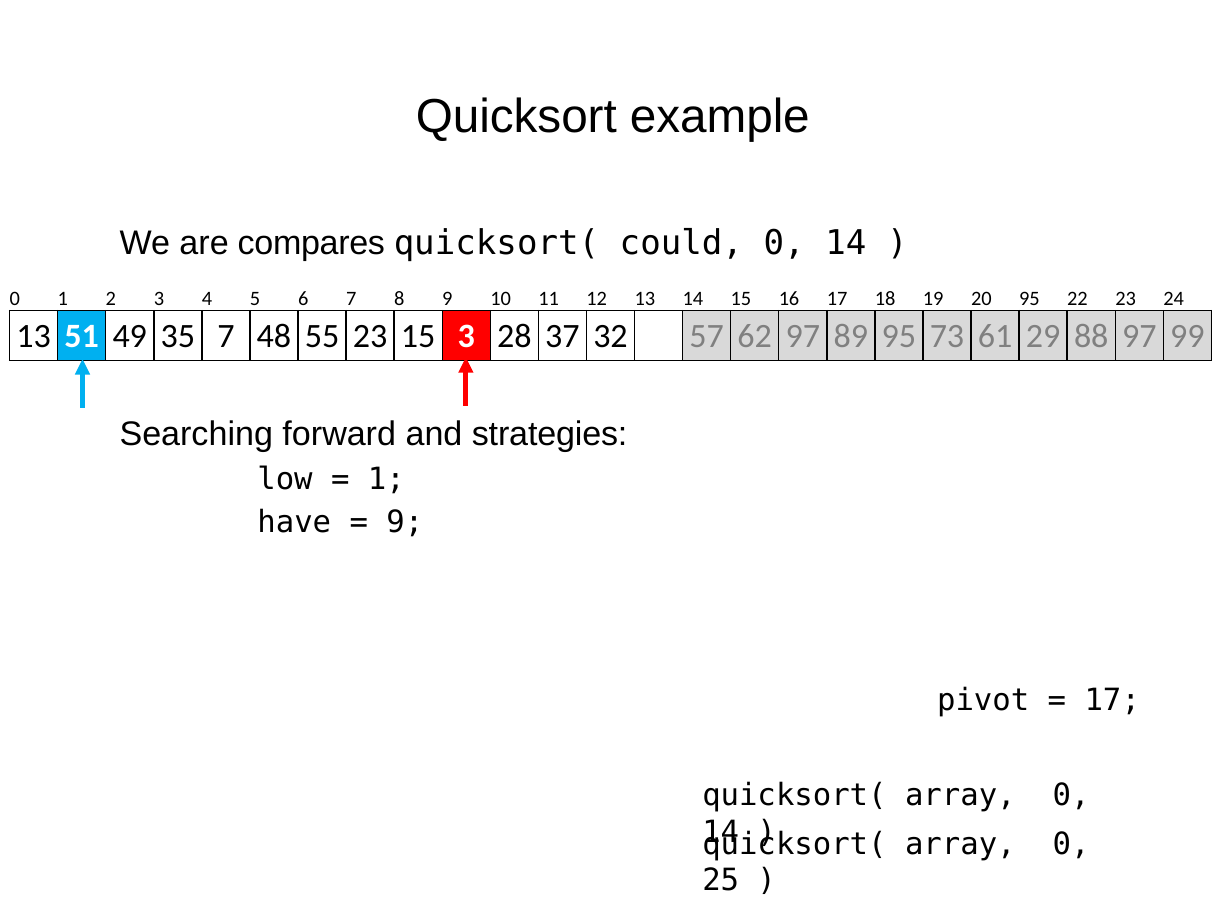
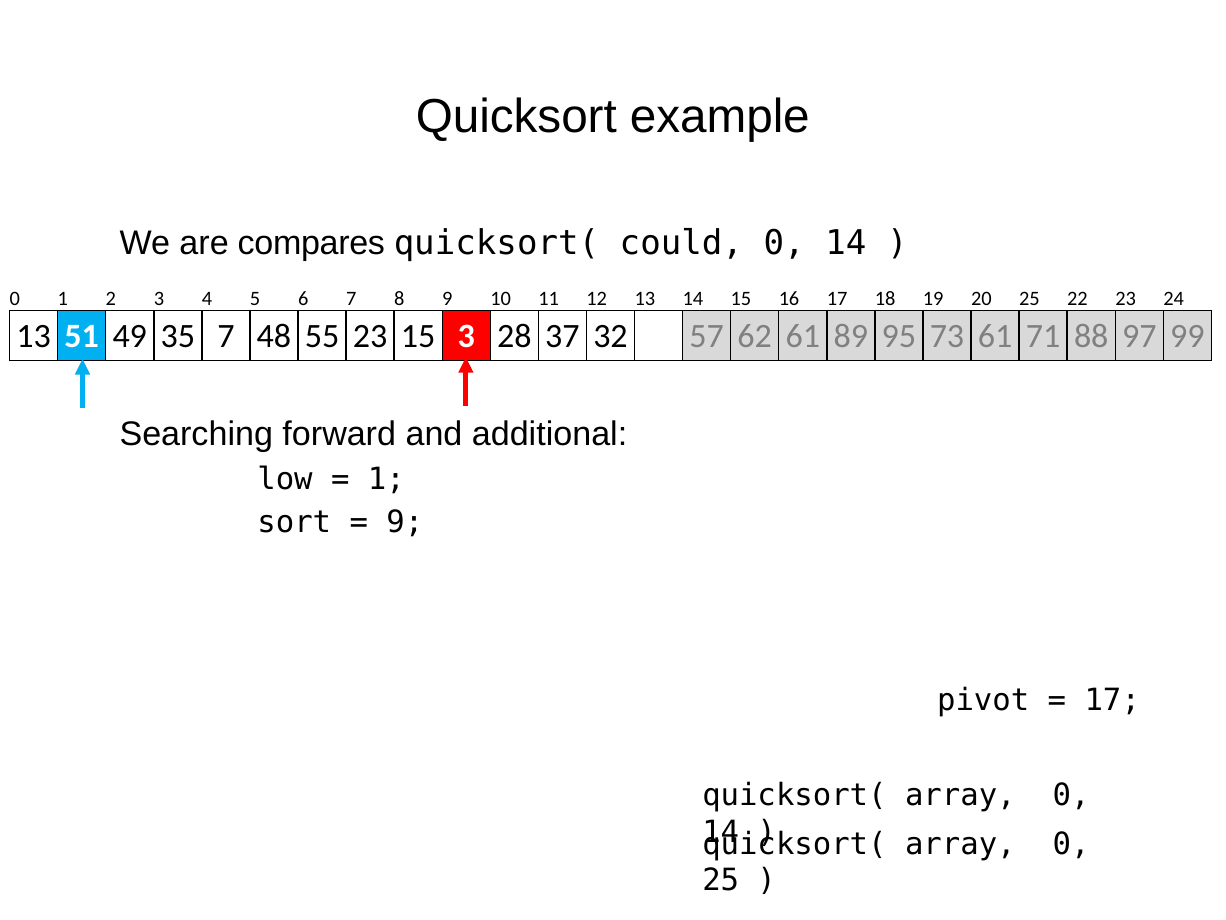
20 95: 95 -> 25 (1029, 299)
62 97: 97 -> 61 (803, 336)
29: 29 -> 71 (1043, 336)
strategies: strategies -> additional (550, 434)
have: have -> sort (294, 522)
